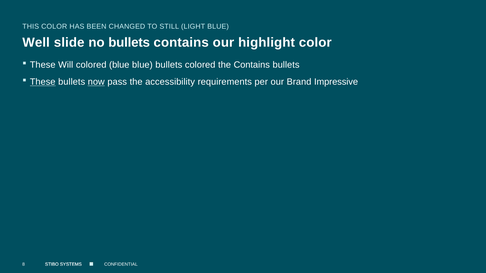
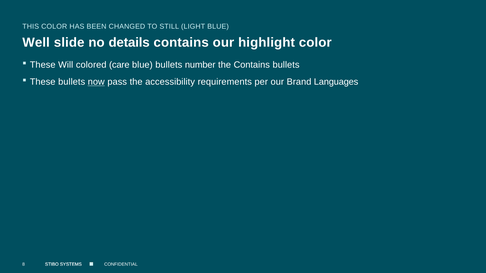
no bullets: bullets -> details (129, 43)
colored blue: blue -> care (119, 65)
bullets colored: colored -> number (200, 65)
These underline: present -> none (43, 82)
Impressive: Impressive -> Languages (336, 82)
